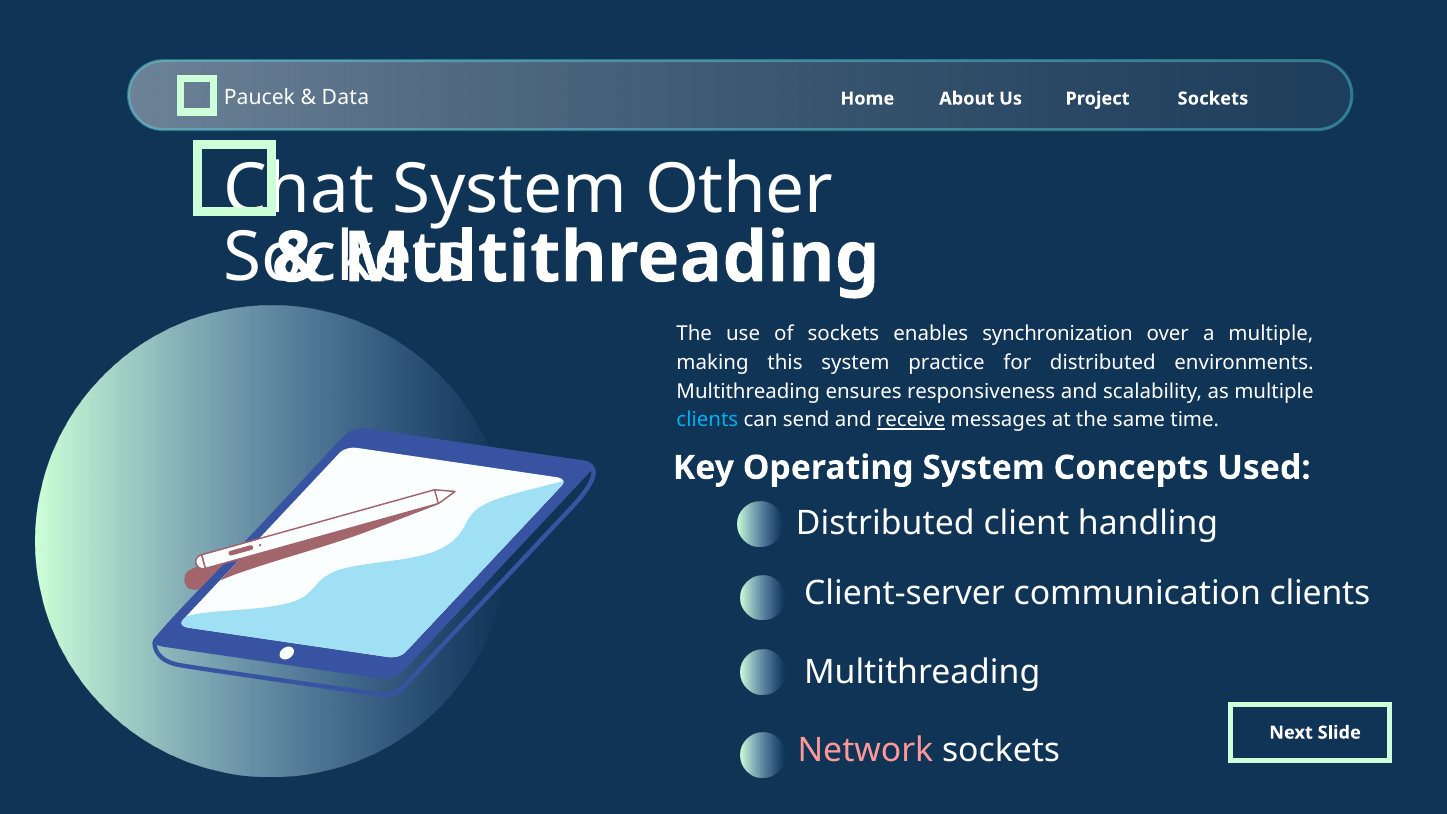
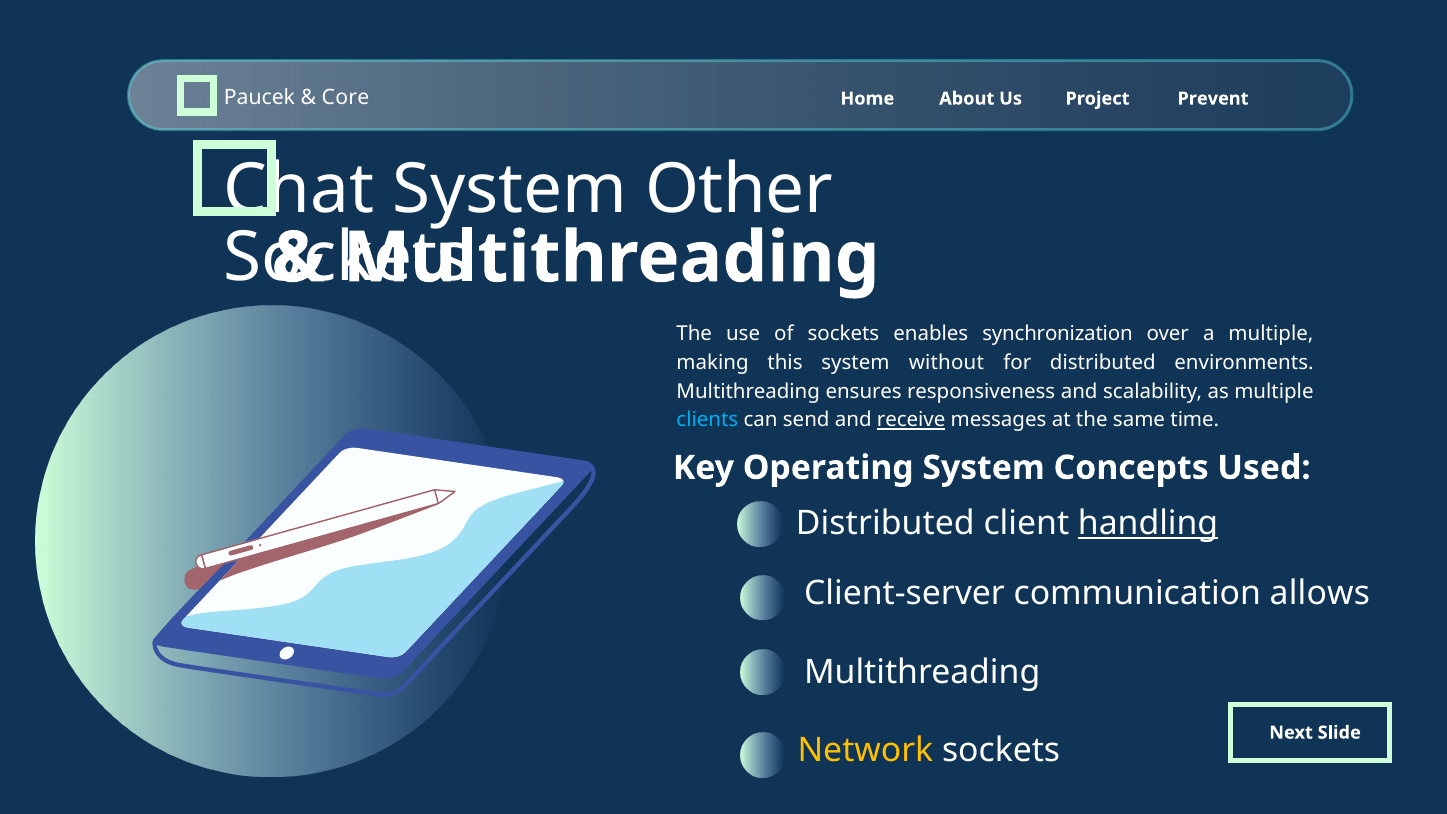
Data: Data -> Core (345, 97)
Project Sockets: Sockets -> Prevent (1213, 99)
practice: practice -> without (946, 363)
handling underline: none -> present (1148, 524)
communication clients: clients -> allows (1320, 594)
Network colour: pink -> yellow (865, 750)
